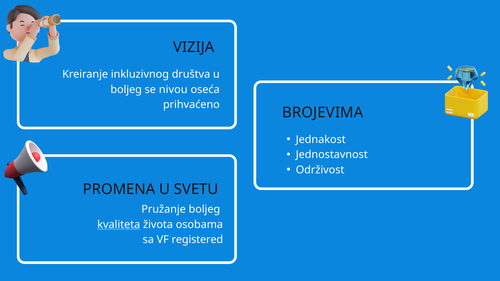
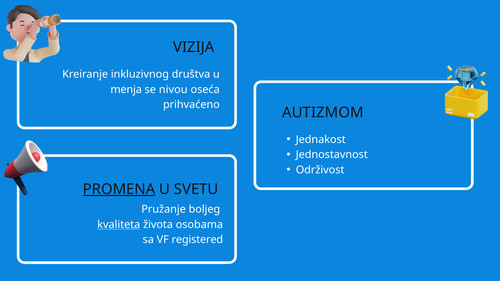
boljeg: boljeg -> menja (126, 90)
BROJEVIMA: BROJEVIMA -> AUTIZMOM (323, 113)
PROMENA underline: none -> present (119, 189)
